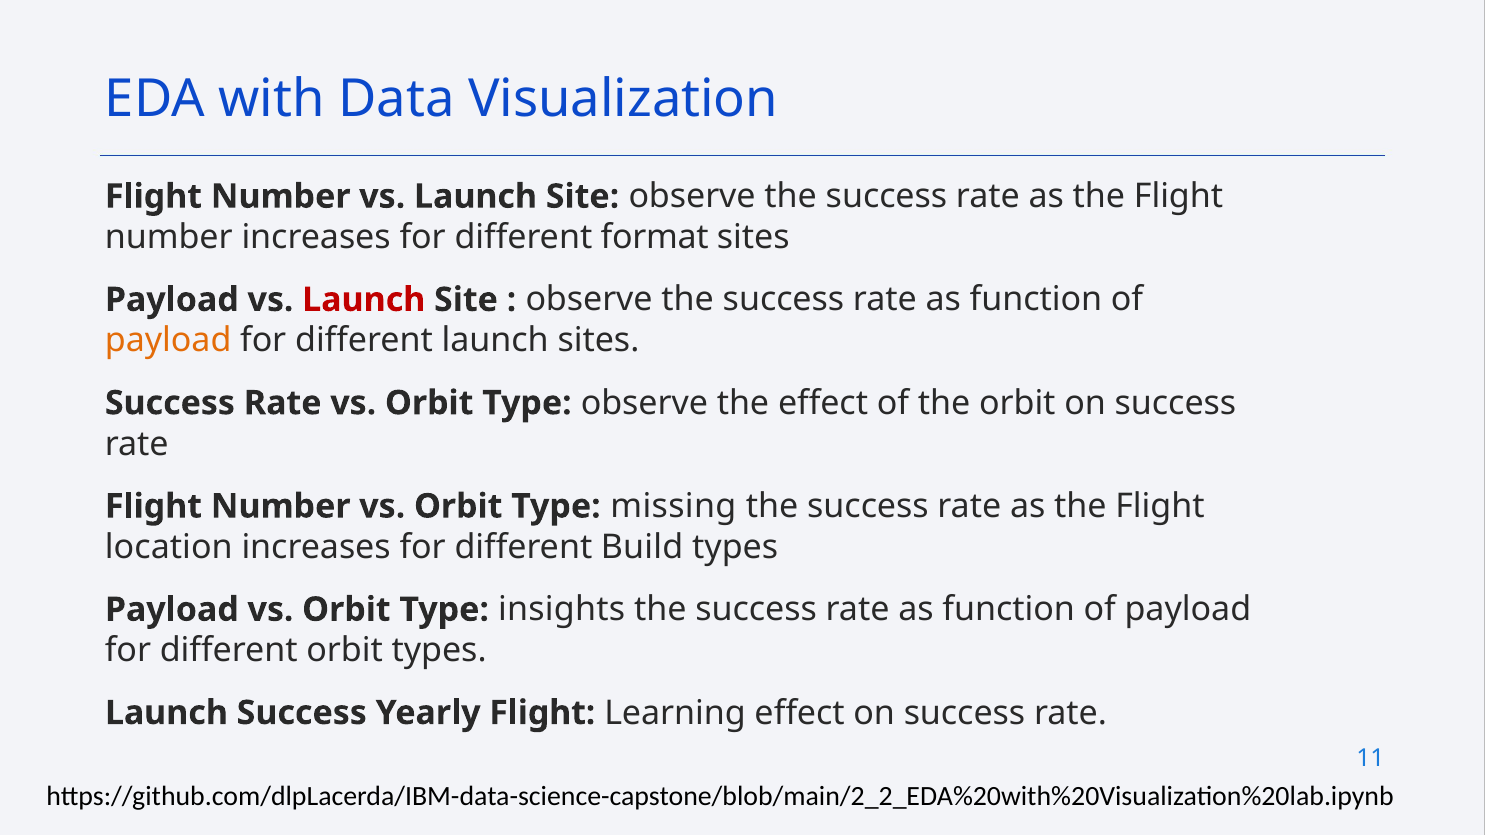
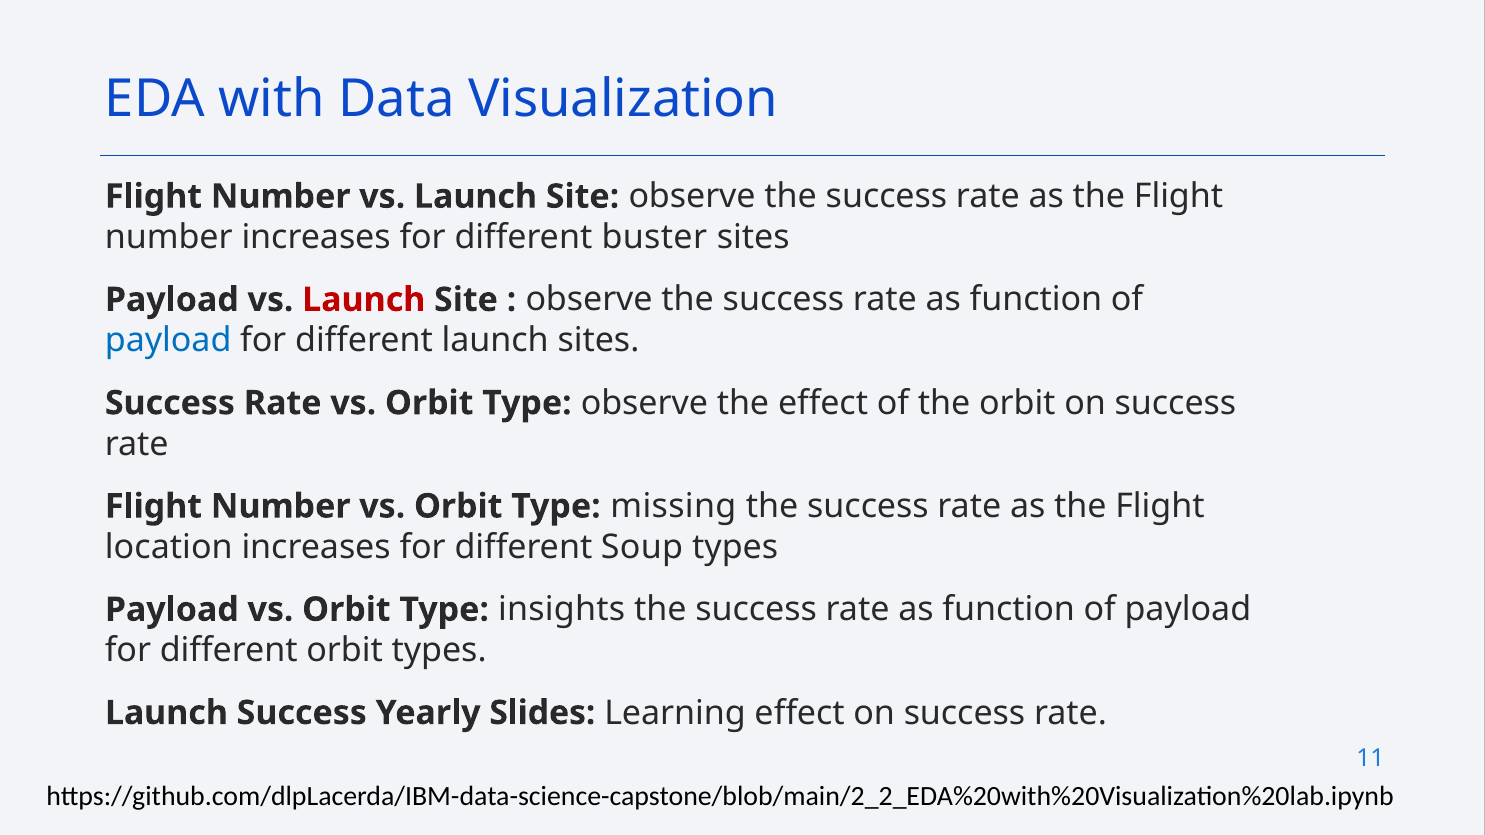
format: format -> buster (654, 237)
payload colour: orange -> blue (168, 341)
Build: Build -> Soup (642, 547)
Yearly Flight: Flight -> Slides (542, 713)
